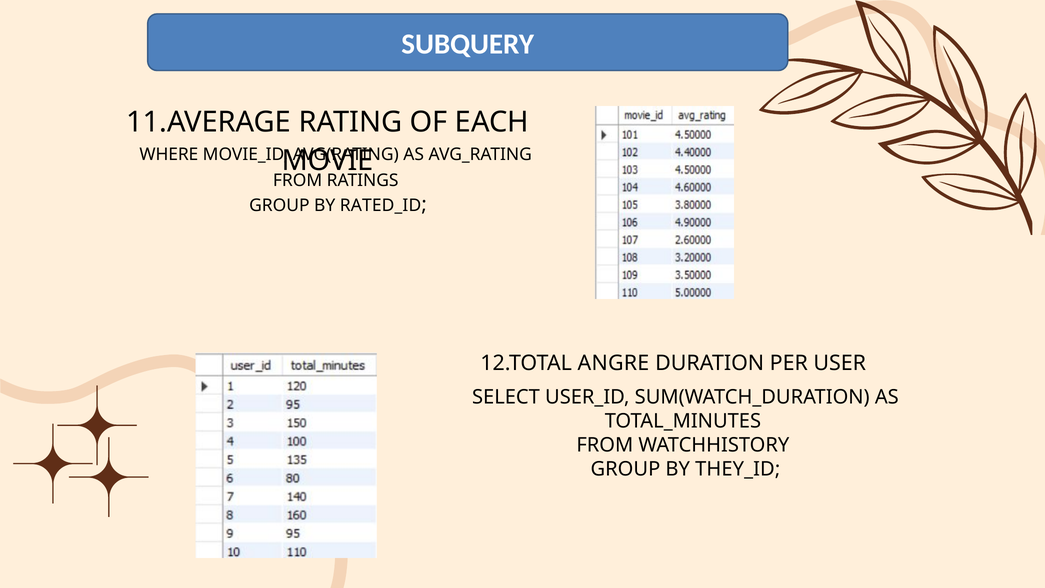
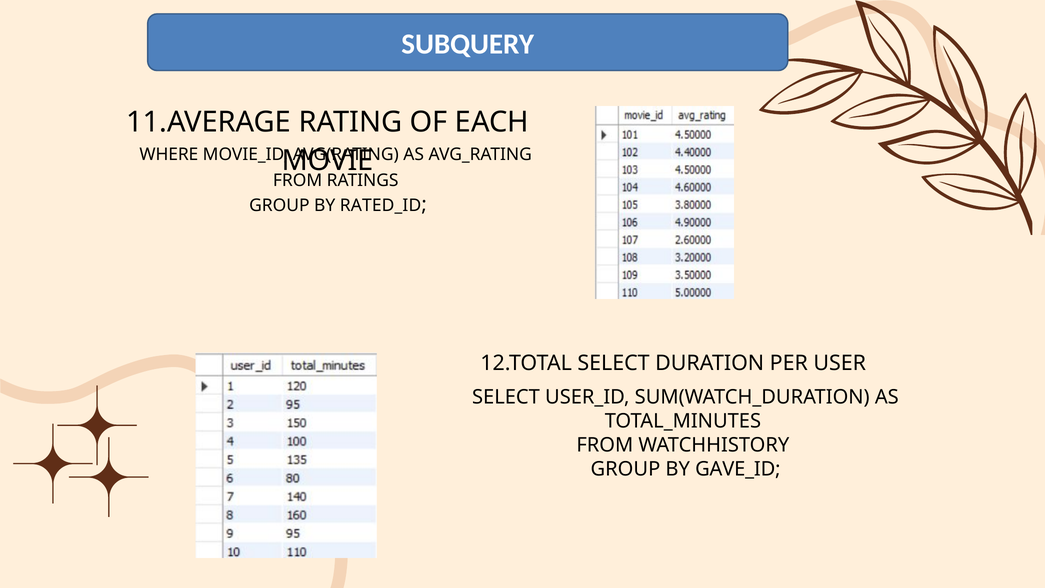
12.TOTAL ANGRE: ANGRE -> SELECT (614, 363)
THEY_ID: THEY_ID -> GAVE_ID (738, 469)
